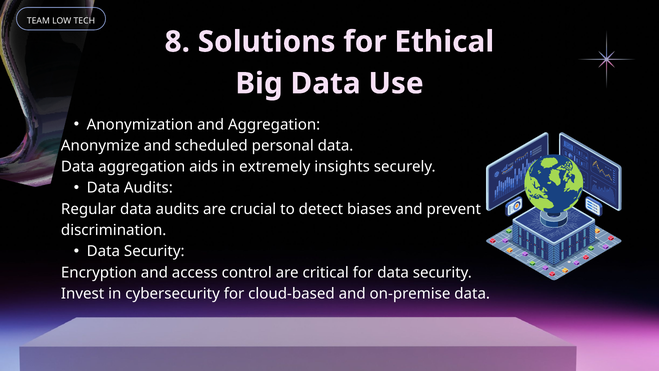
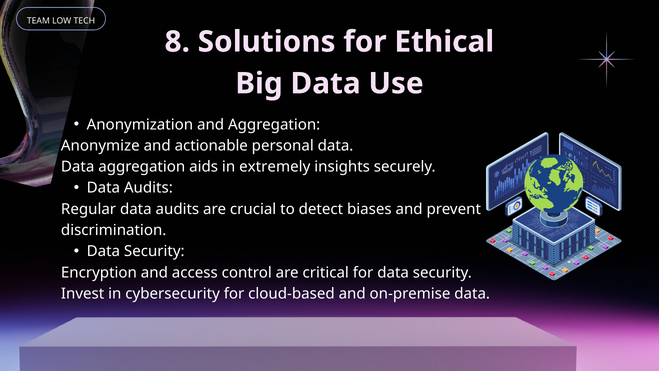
scheduled: scheduled -> actionable (211, 146)
